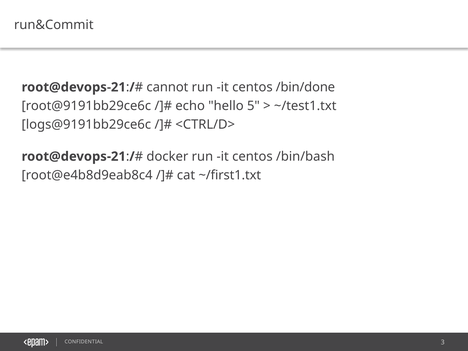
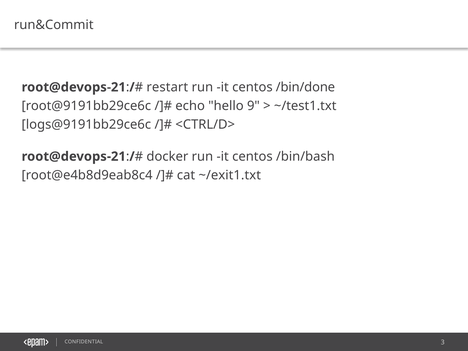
cannot: cannot -> restart (167, 87)
5: 5 -> 9 (253, 106)
~/first1.txt: ~/first1.txt -> ~/exit1.txt (230, 175)
